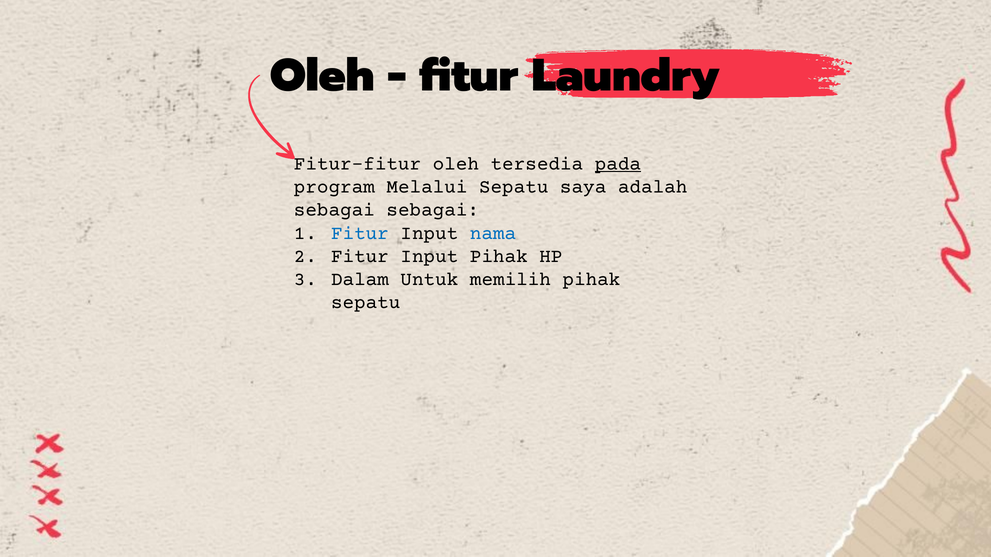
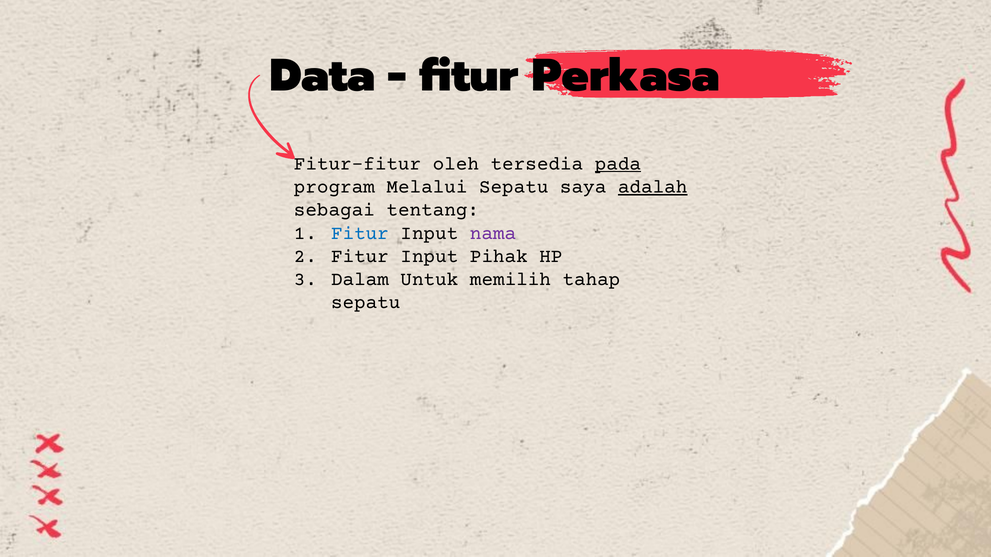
Oleh: Oleh -> Data (323, 76)
Laundry: Laundry -> Perkasa (626, 76)
adalah underline: none -> present (653, 187)
sebagai sebagai: sebagai -> tentang (433, 210)
nama colour: blue -> purple (493, 233)
memilih pihak: pihak -> tahap (591, 279)
